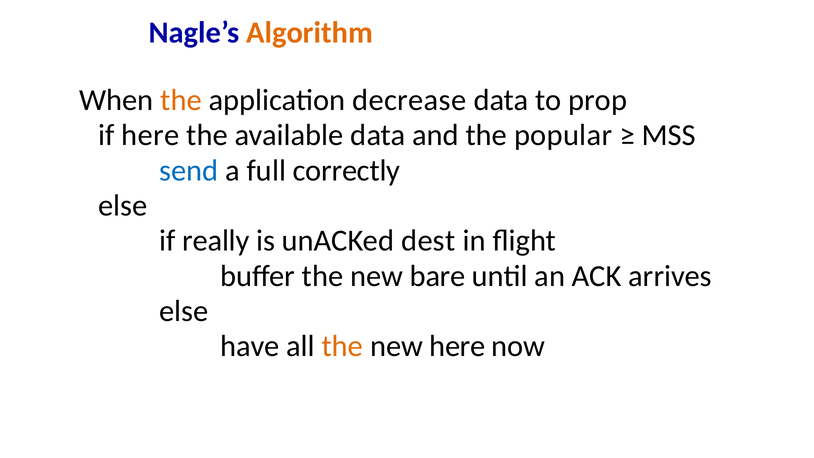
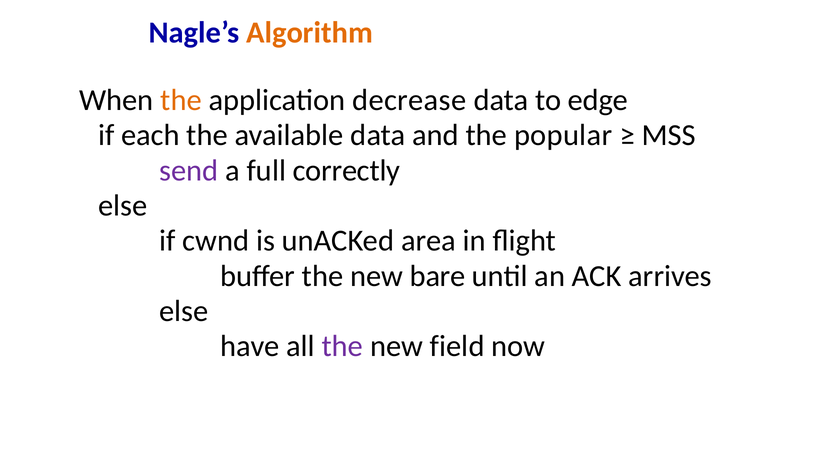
prop: prop -> edge (598, 100)
if here: here -> each (150, 135)
send colour: blue -> purple (189, 170)
really: really -> cwnd (216, 241)
dest: dest -> area (428, 241)
the colour: orange -> purple (342, 346)
new here: here -> field (457, 346)
